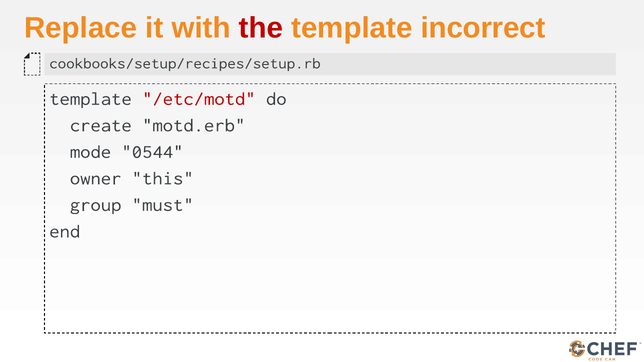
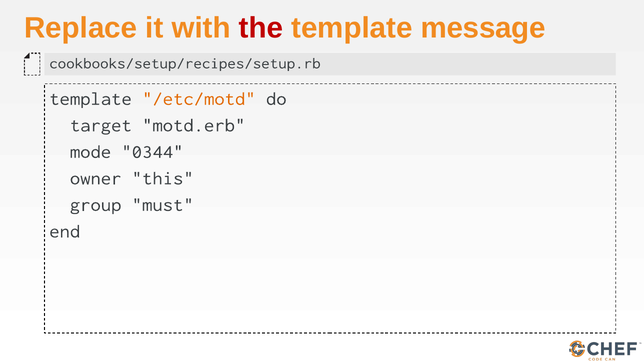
incorrect: incorrect -> message (483, 28)
/etc/motd colour: red -> orange (199, 99)
create: create -> target (101, 125)
0544: 0544 -> 0344 (152, 152)
